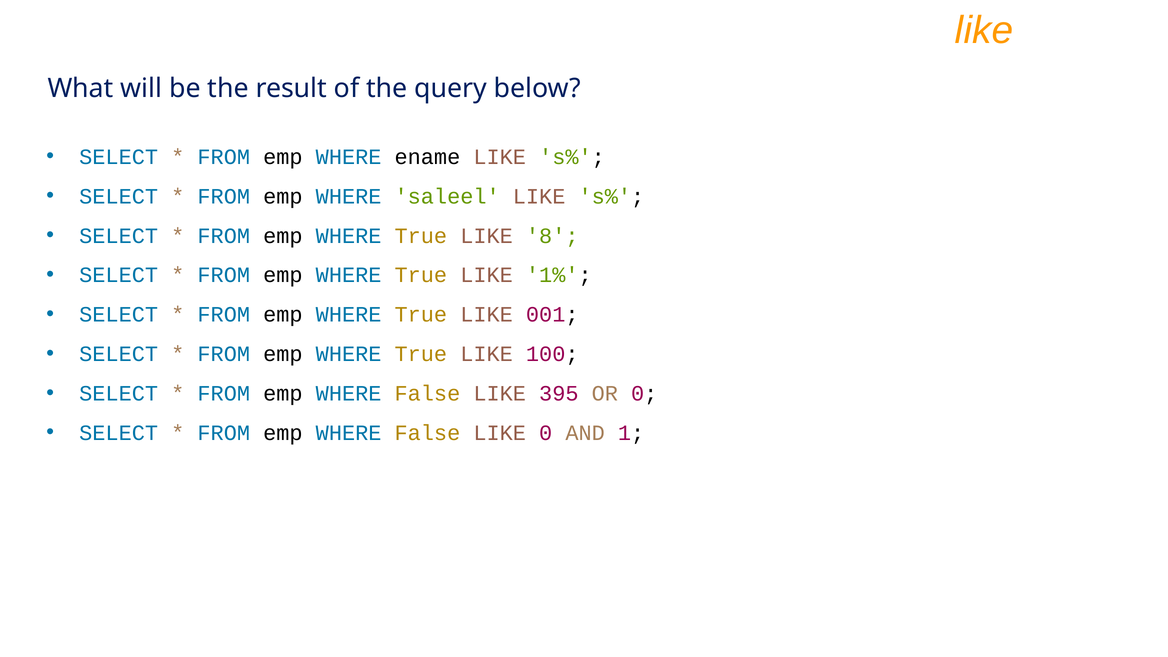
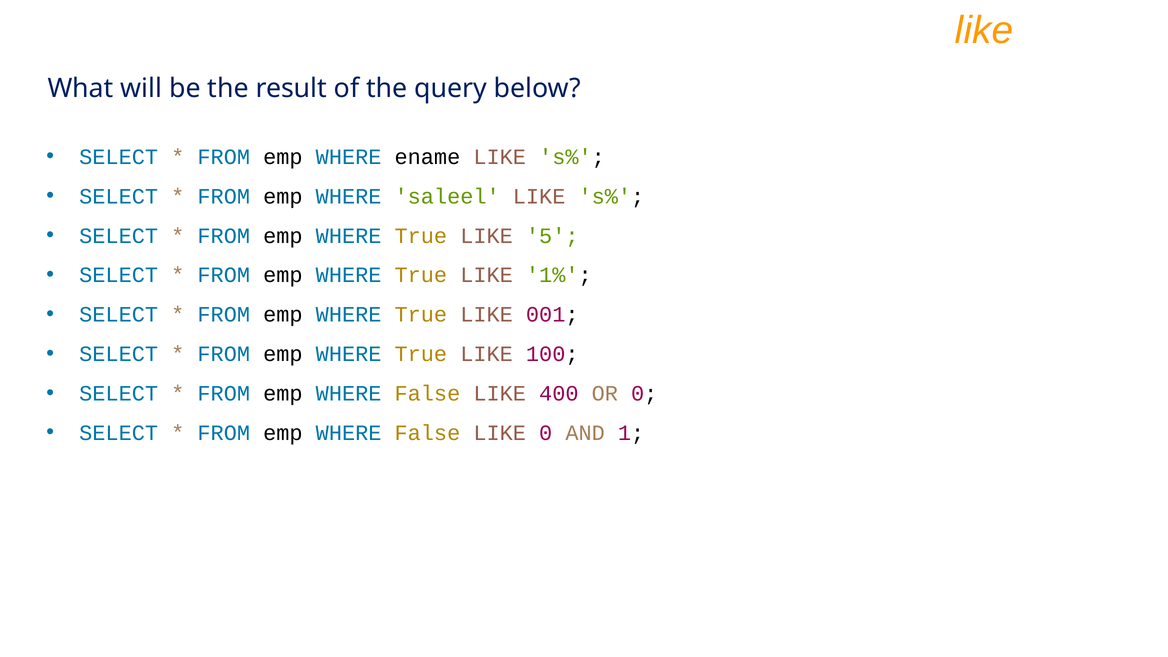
8: 8 -> 5 (552, 236)
395: 395 -> 400 (559, 393)
